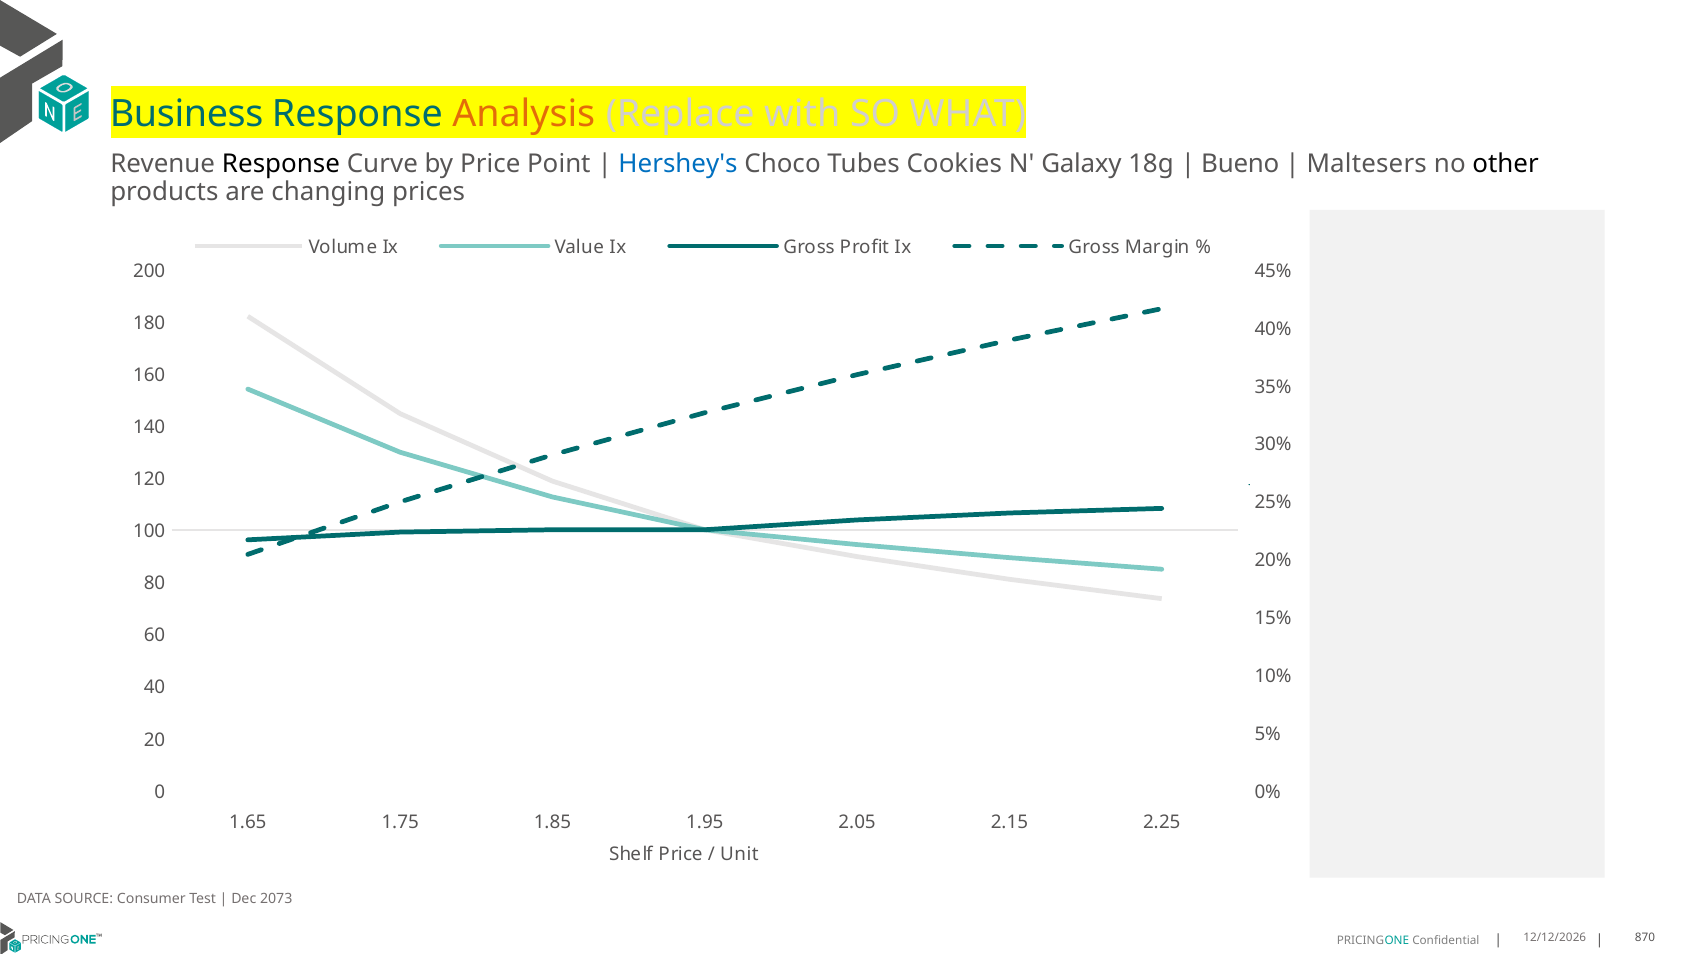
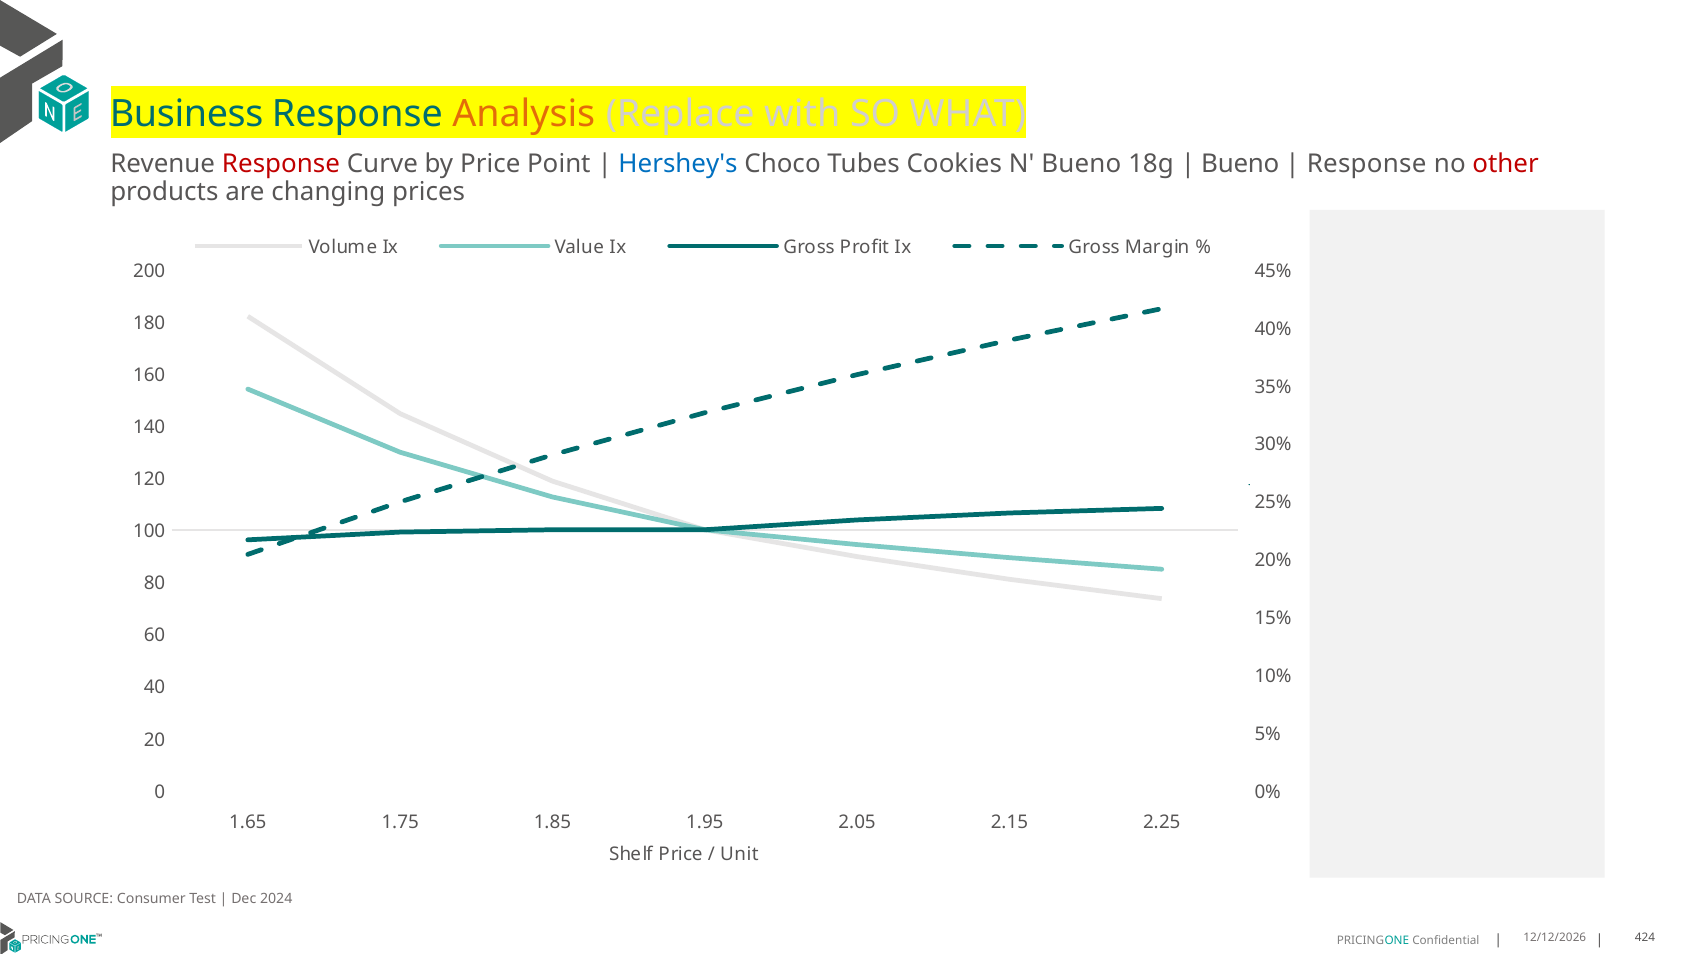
Response colour: black -> red (281, 164)
N Galaxy: Galaxy -> Bueno (1081, 164)
Maltesers: Maltesers -> Response (1367, 164)
other colour: black -> red (1506, 164)
2073: 2073 -> 2024 (276, 899)
870: 870 -> 424 (1645, 939)
